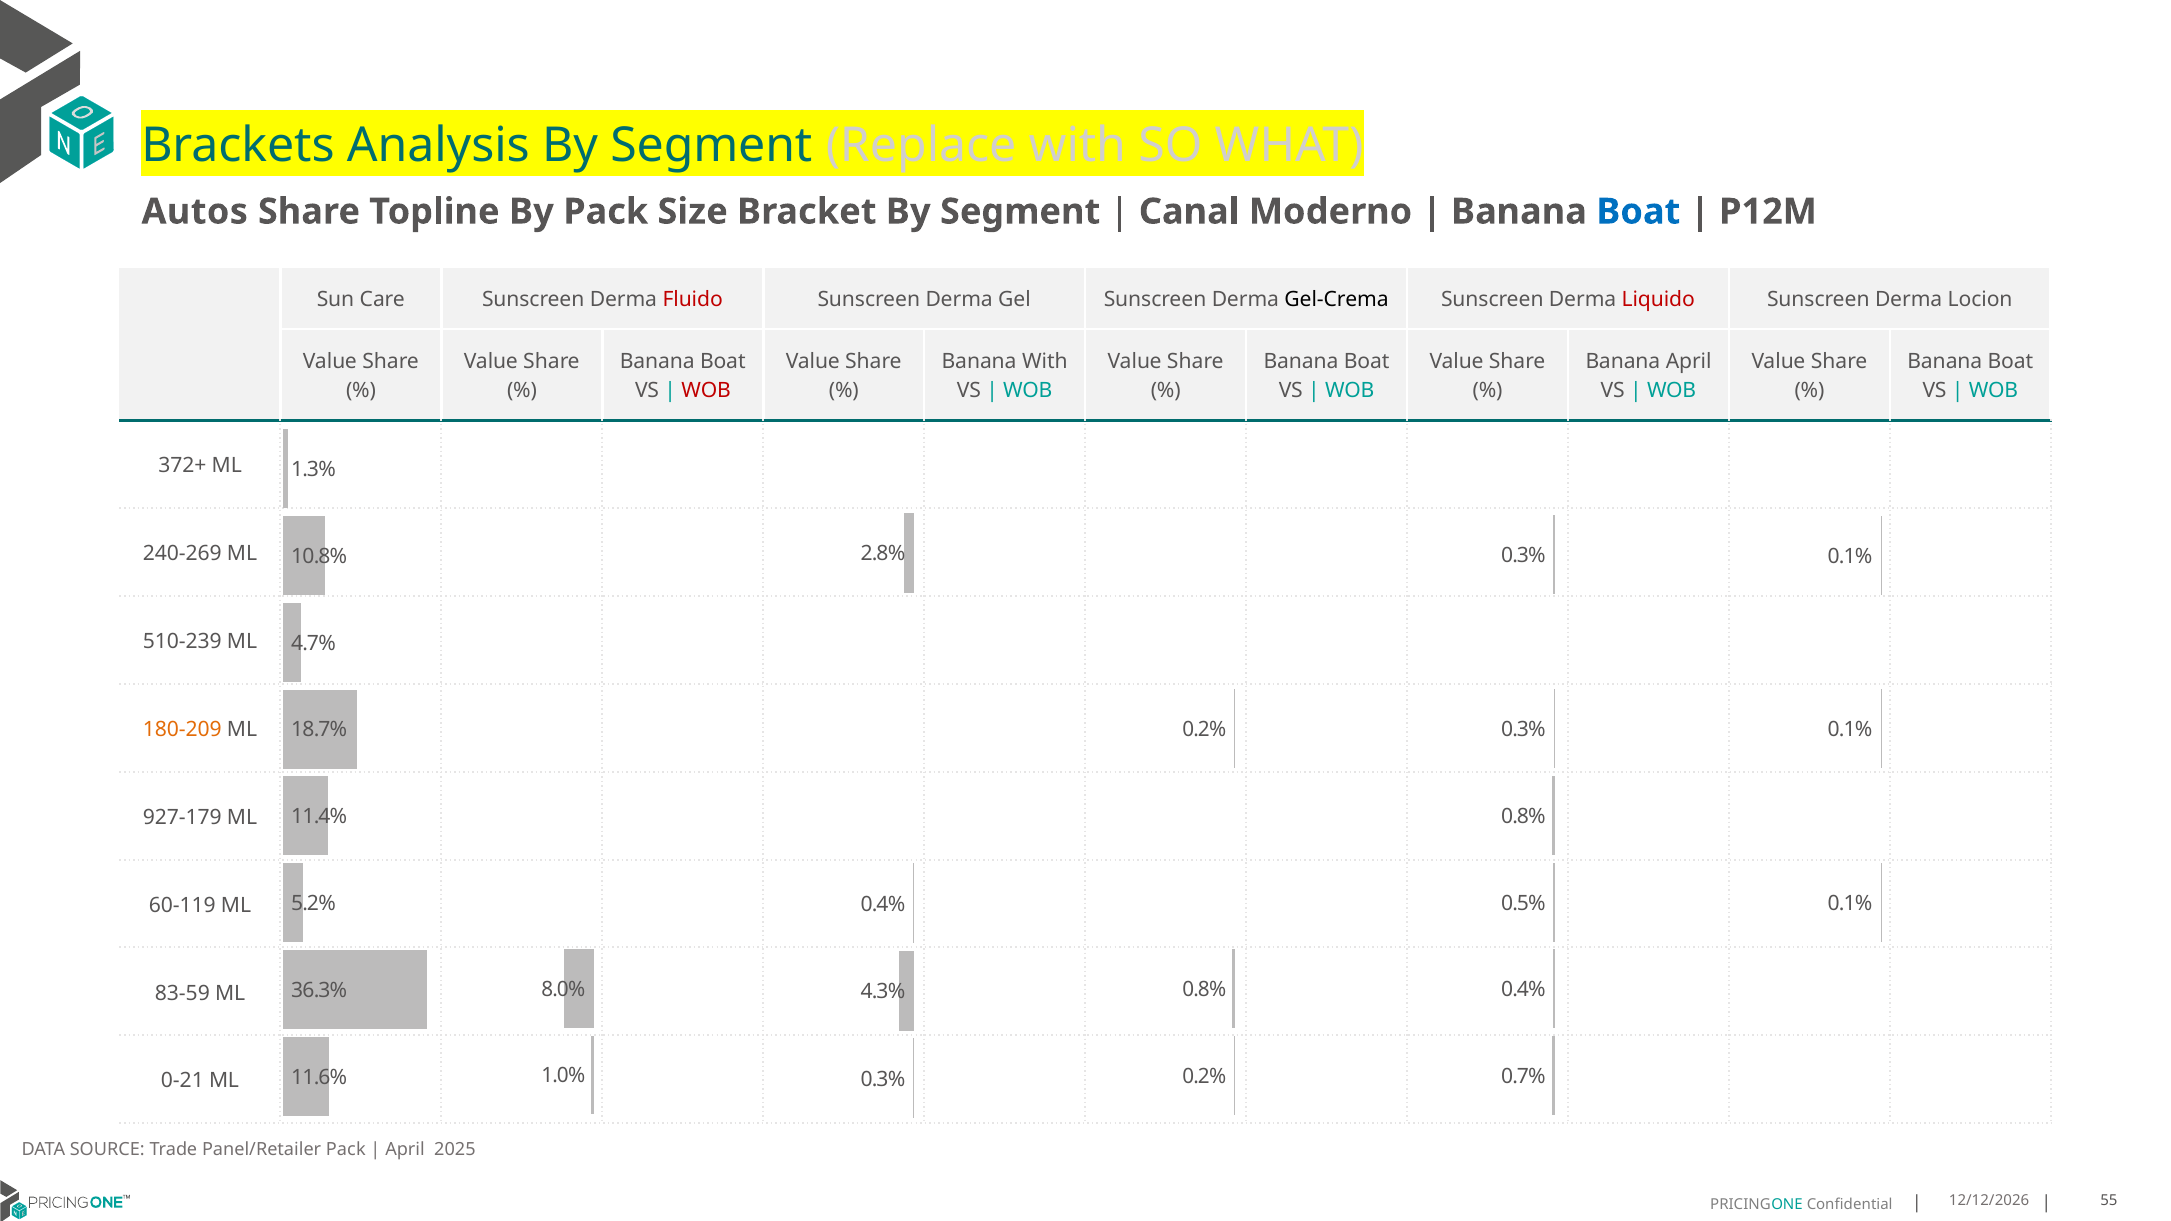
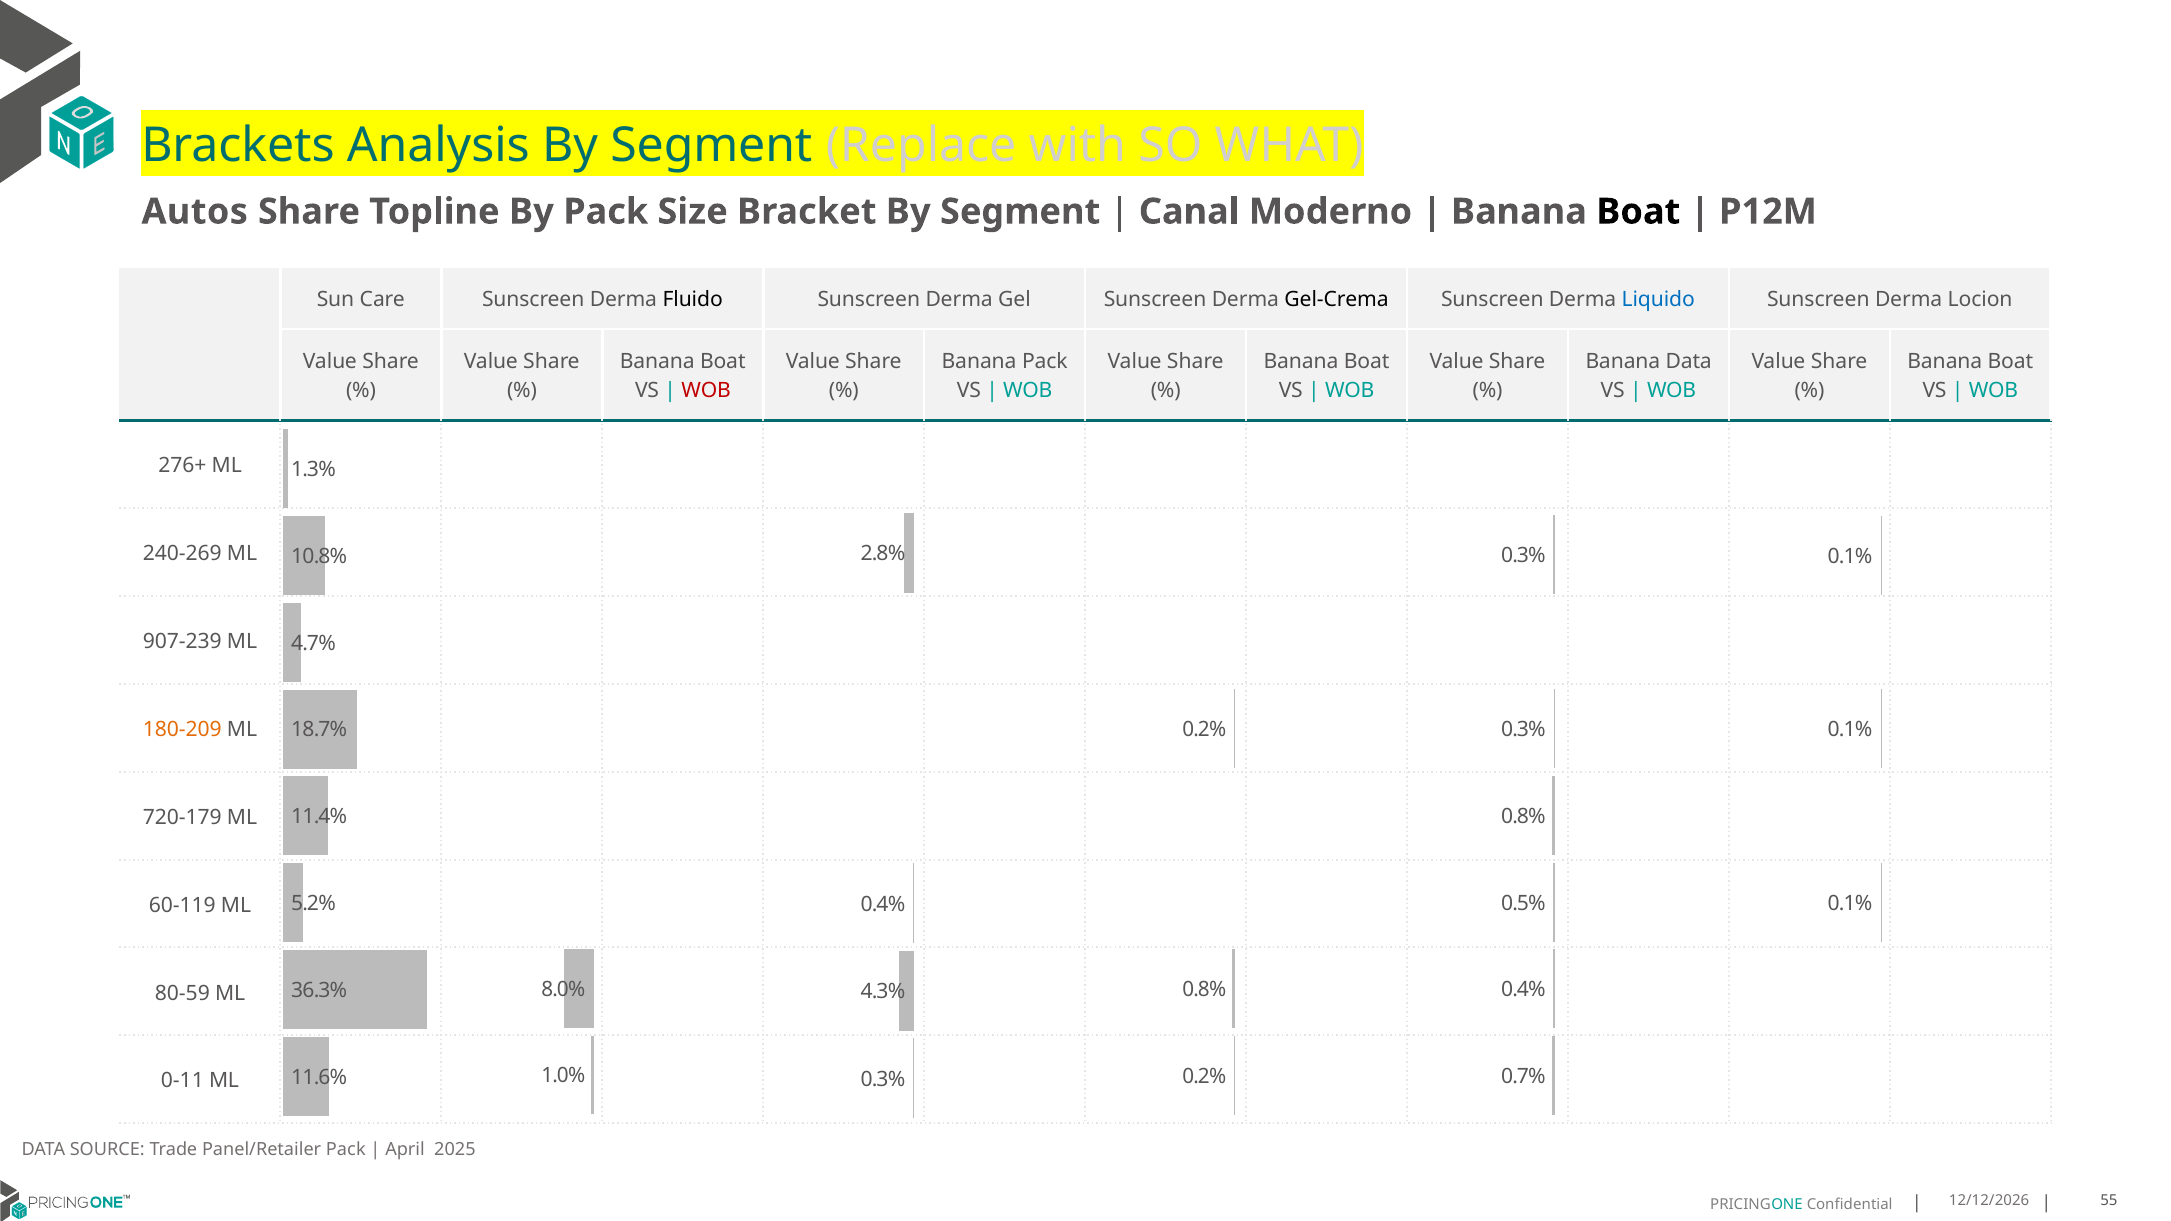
Boat colour: blue -> black (1638, 212)
Fluido colour: red -> black (693, 299)
Liquido colour: red -> blue (1658, 299)
Banana With: With -> Pack (1045, 362)
Banana April: April -> Data (1689, 362)
372+: 372+ -> 276+ (182, 466)
510-239: 510-239 -> 907-239 (182, 642)
927-179: 927-179 -> 720-179 (182, 818)
83-59: 83-59 -> 80-59 (182, 993)
0-21: 0-21 -> 0-11 (182, 1081)
